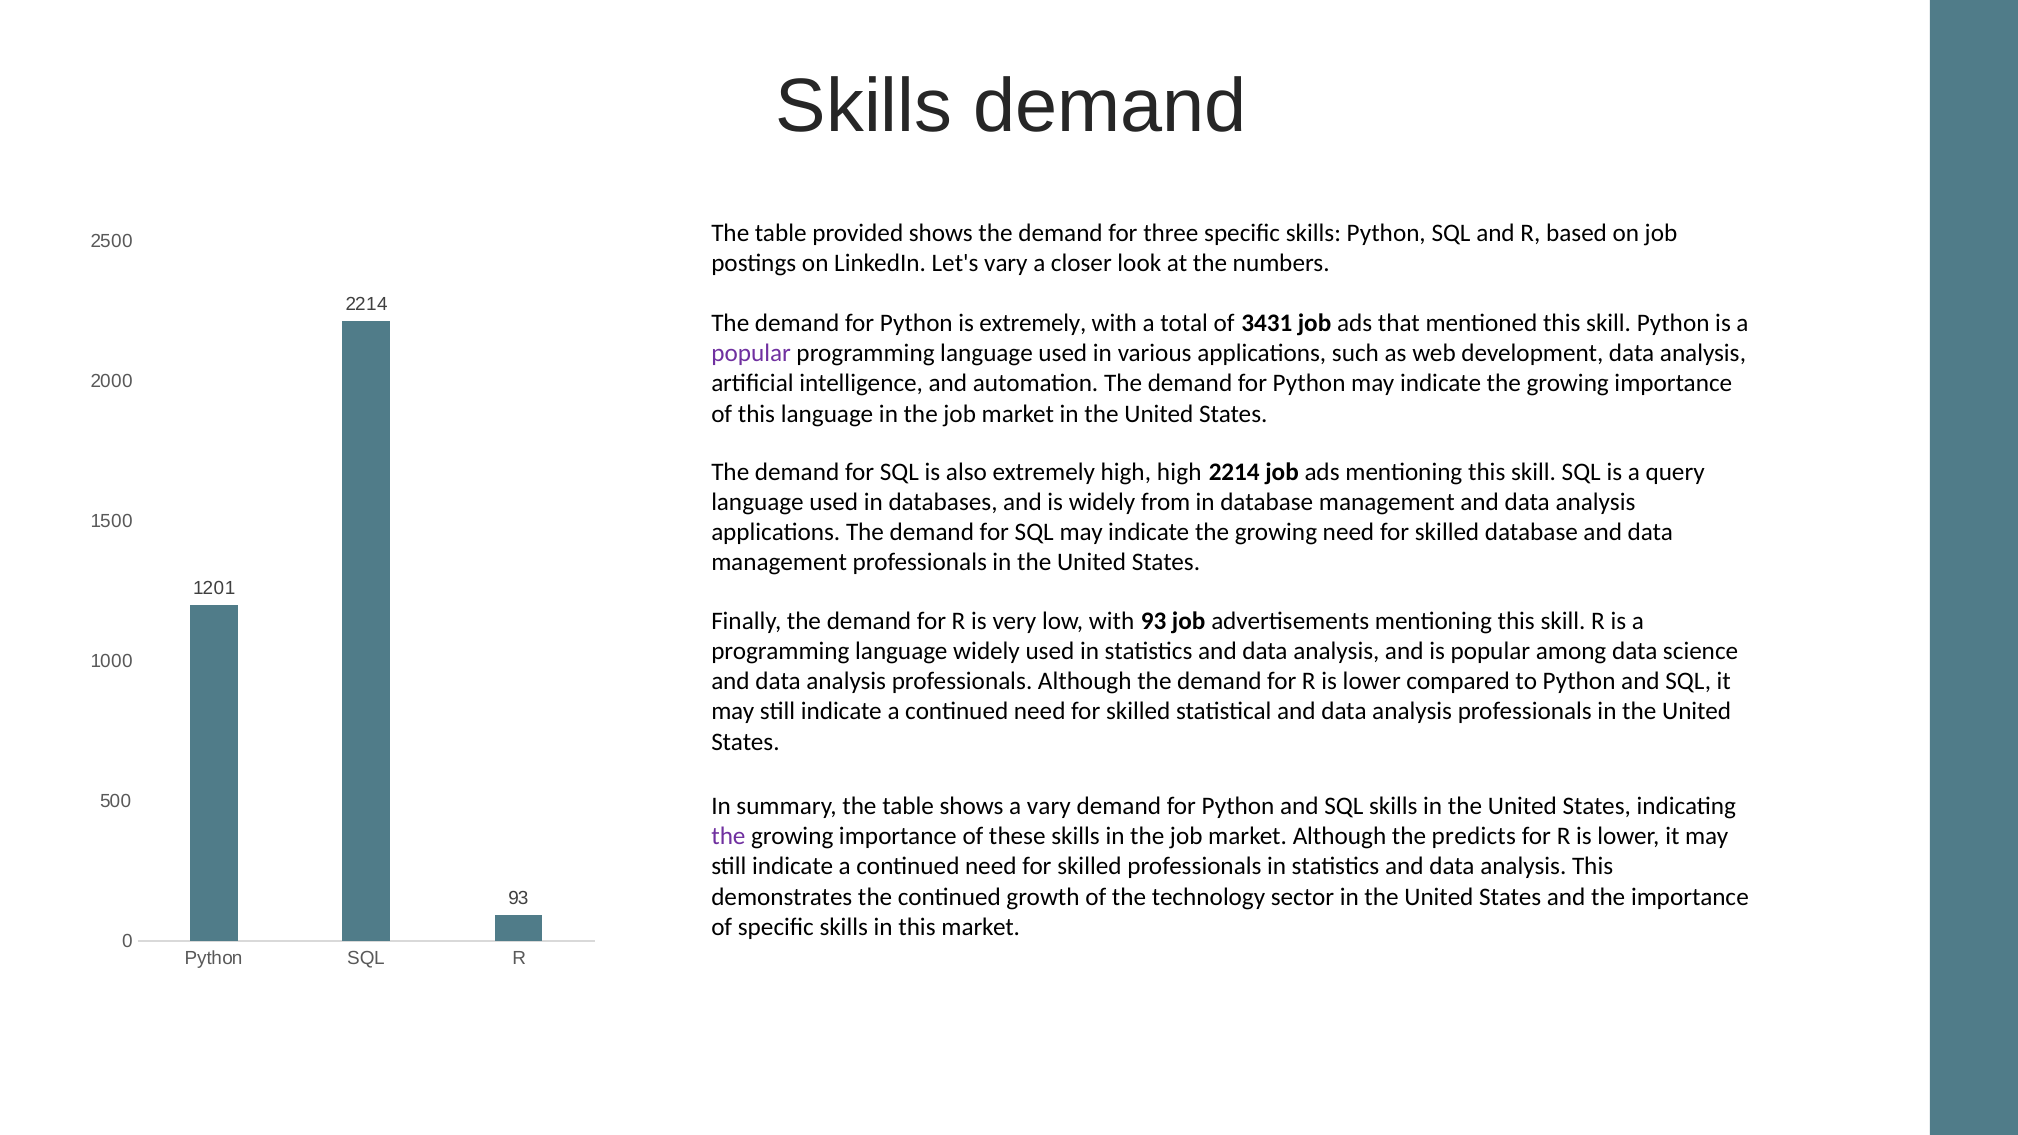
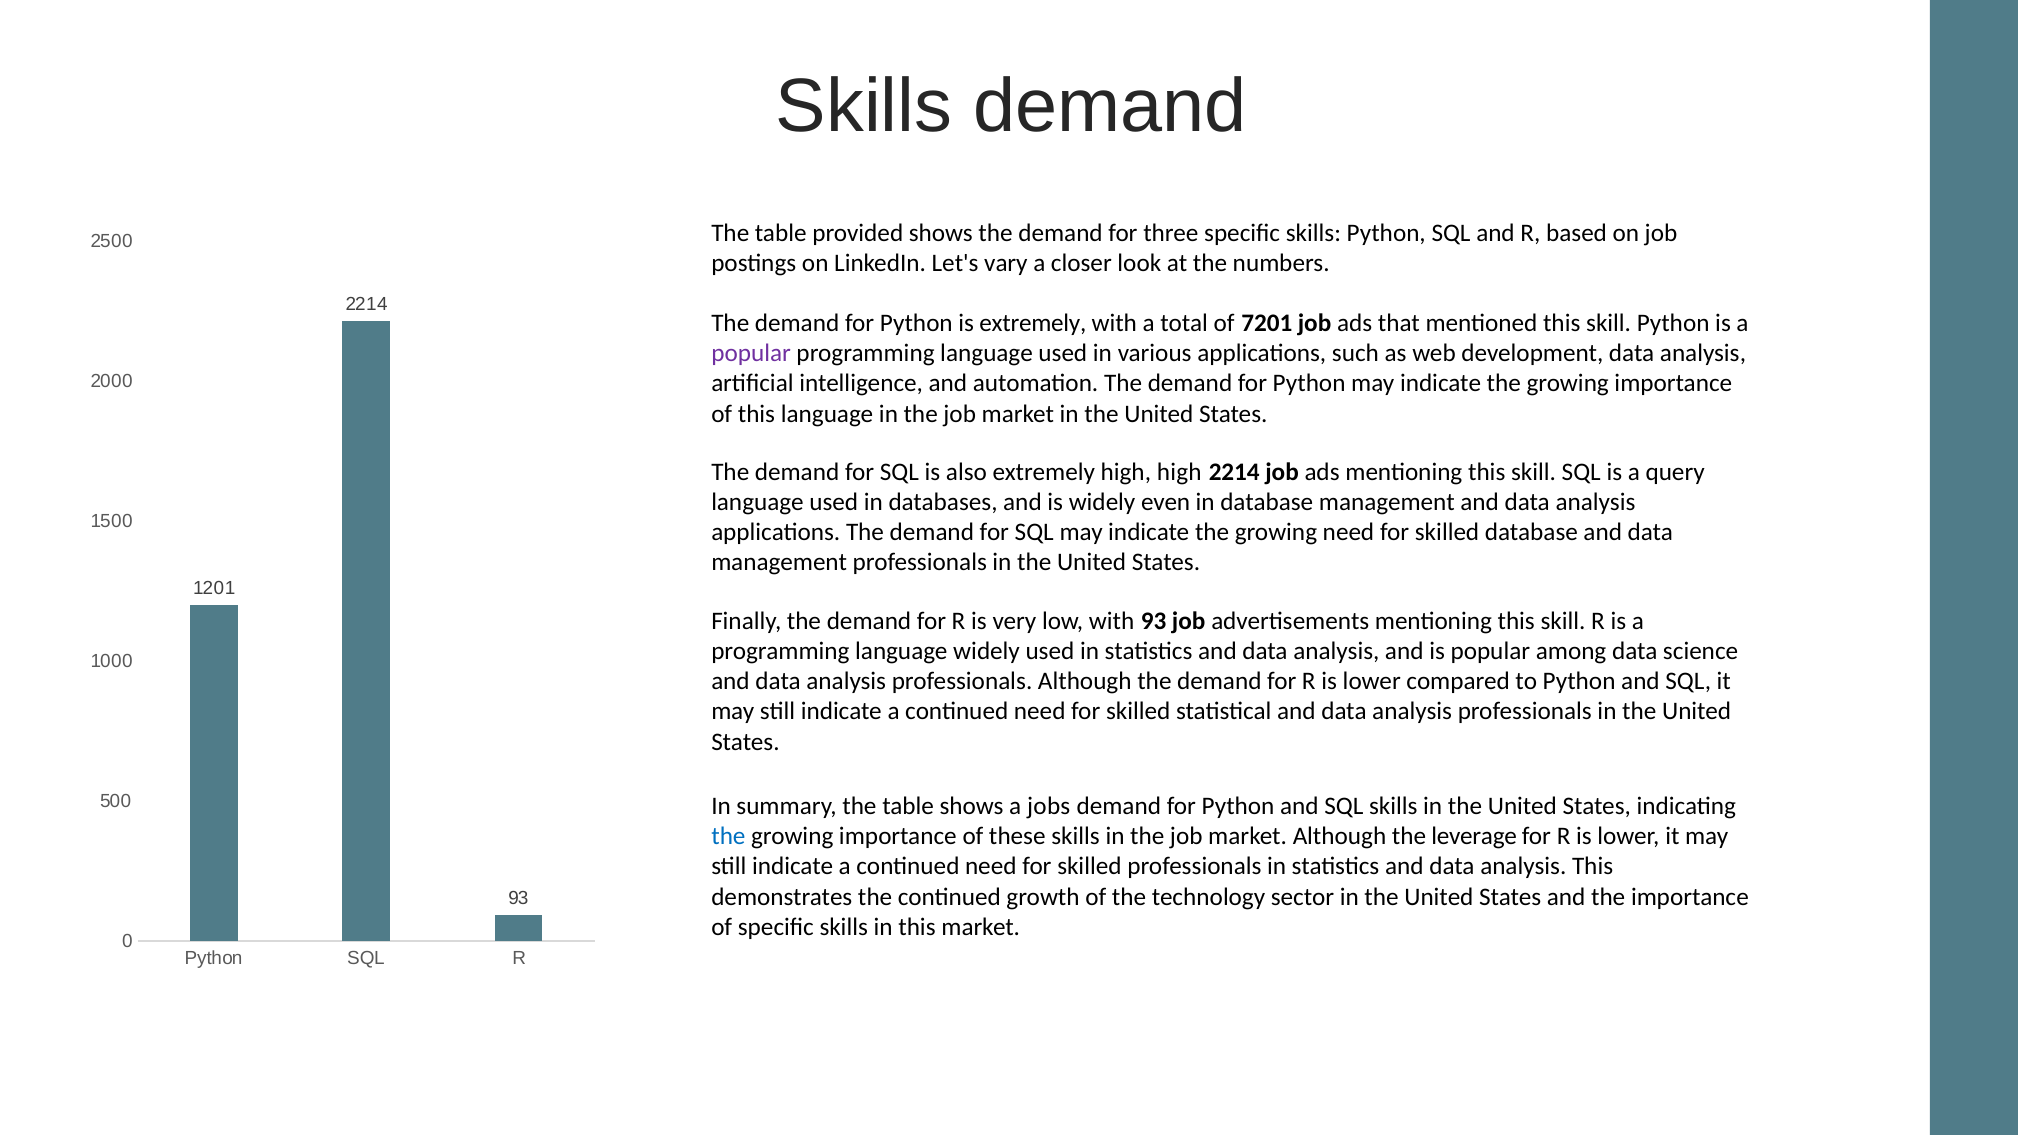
3431: 3431 -> 7201 (1267, 323)
from: from -> even (1166, 502)
a vary: vary -> jobs (1049, 806)
the colour: purple -> blue (728, 836)
predicts: predicts -> leverage (1474, 836)
